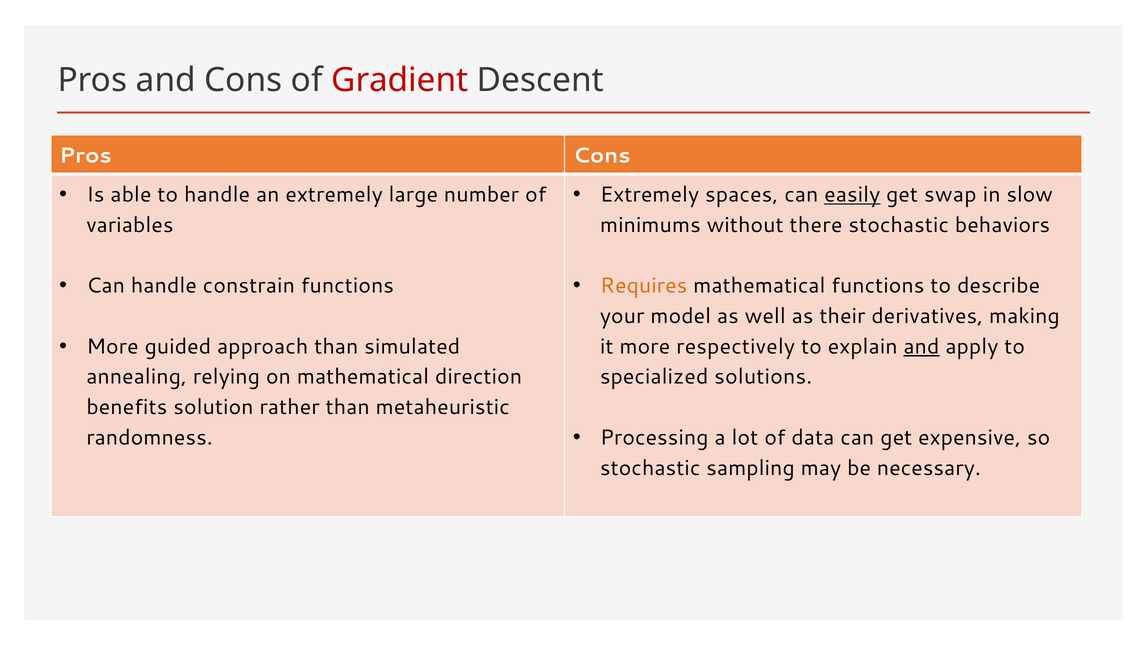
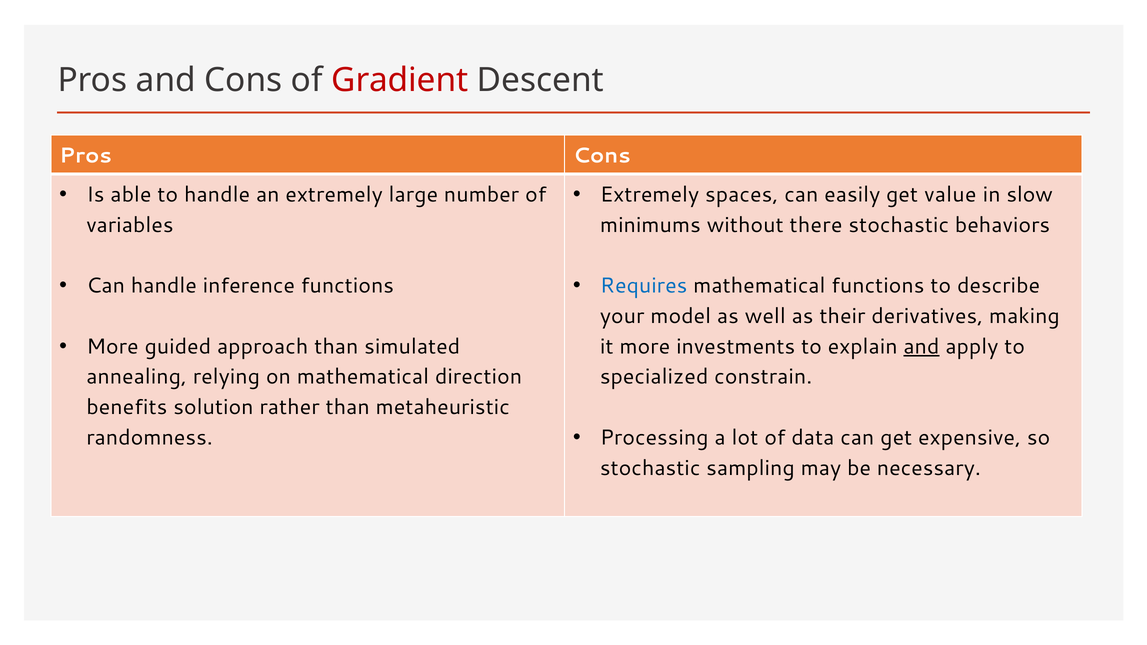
easily underline: present -> none (852, 195)
swap: swap -> value (950, 195)
constrain: constrain -> inference (249, 286)
Requires colour: orange -> blue (644, 286)
respectively: respectively -> investments (736, 347)
solutions: solutions -> constrain (763, 377)
